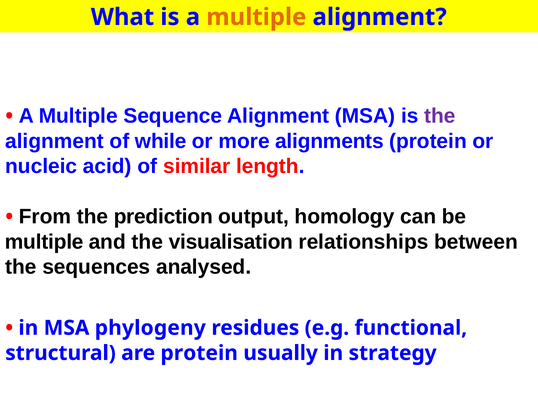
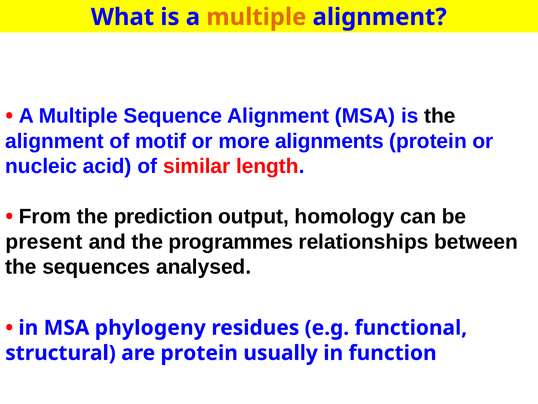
the colour: purple -> black (440, 116)
while: while -> motif (161, 141)
multiple: multiple -> present (44, 242)
visualisation: visualisation -> programmes (231, 242)
strategy: strategy -> function (393, 353)
